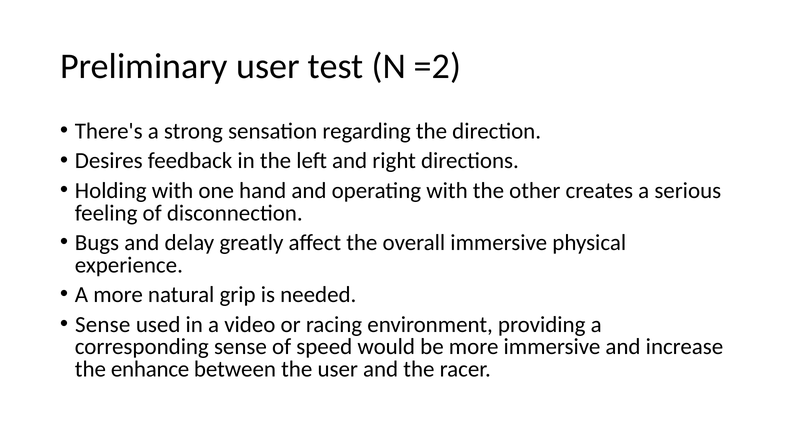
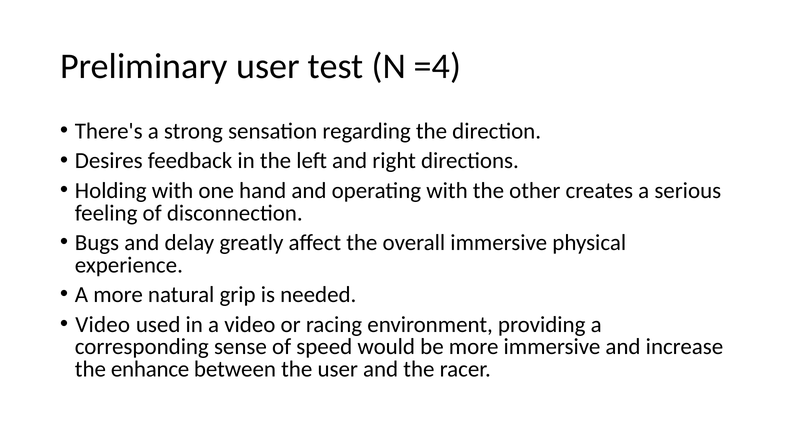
=2: =2 -> =4 (438, 66)
Sense: Sense -> Video (103, 325)
